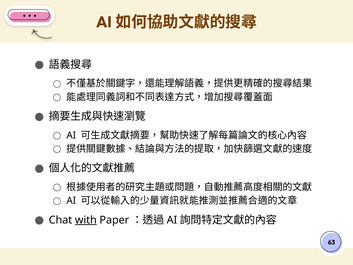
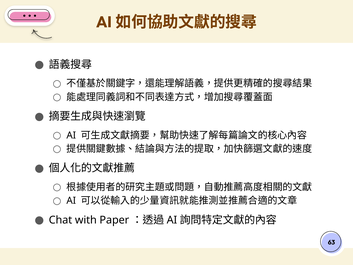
with underline: present -> none (86, 220)
